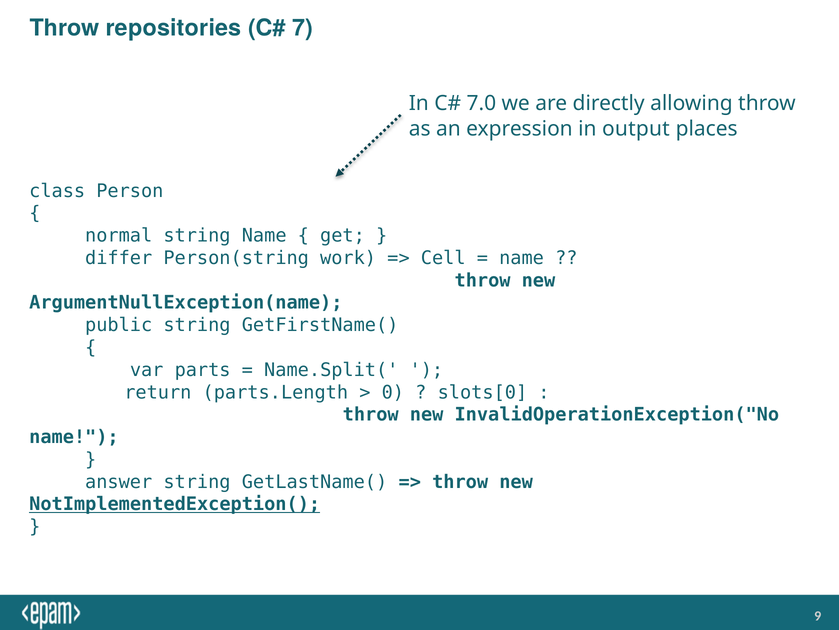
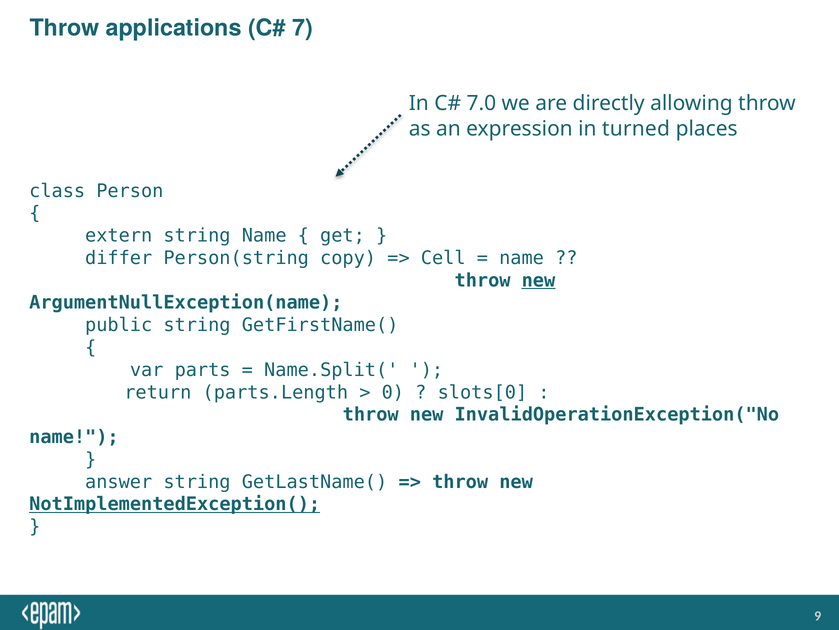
repositories: repositories -> applications (174, 28)
output: output -> turned (636, 128)
normal: normal -> extern (119, 235)
work: work -> copy (348, 258)
new underline: none -> present (538, 280)
